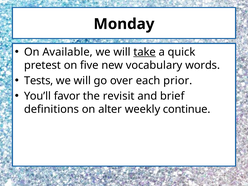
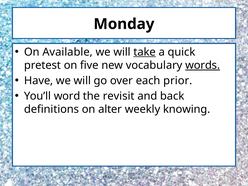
words underline: none -> present (203, 65)
Tests: Tests -> Have (39, 81)
favor: favor -> word (67, 96)
brief: brief -> back (172, 96)
continue: continue -> knowing (187, 109)
